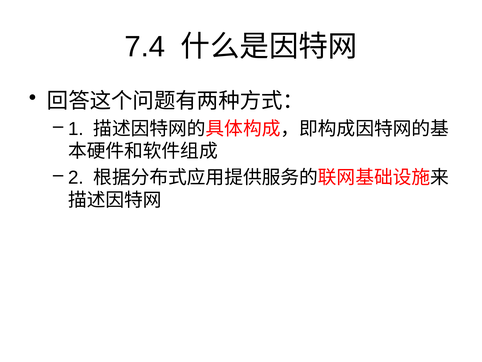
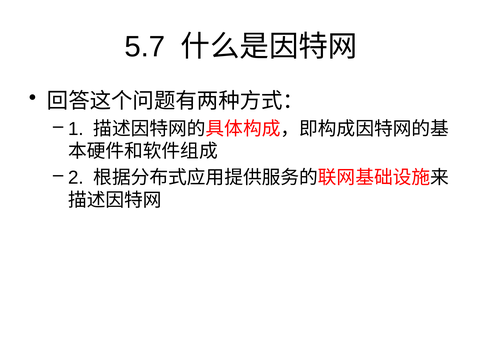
7.4: 7.4 -> 5.7 (145, 47)
